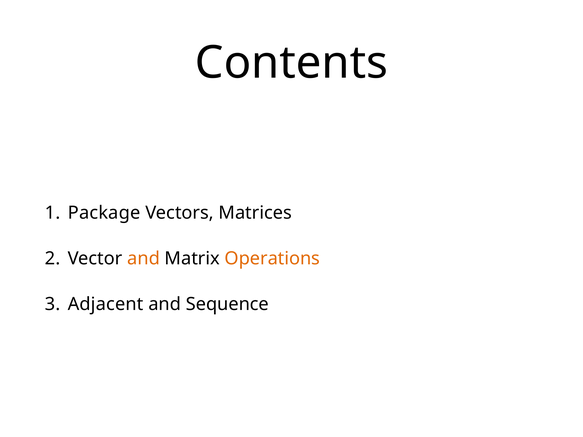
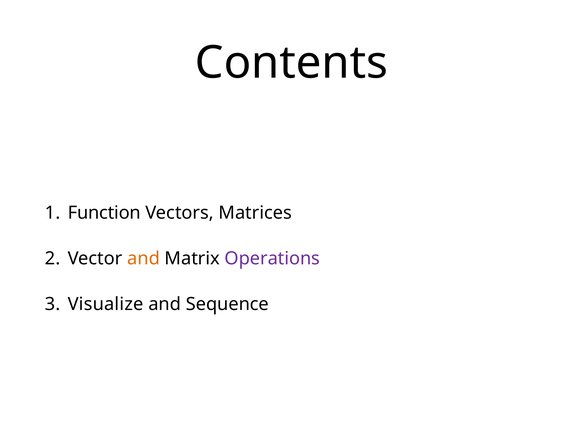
Package: Package -> Function (104, 213)
Operations colour: orange -> purple (272, 259)
Adjacent: Adjacent -> Visualize (106, 304)
